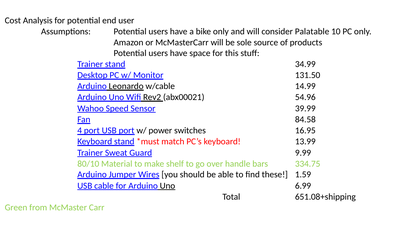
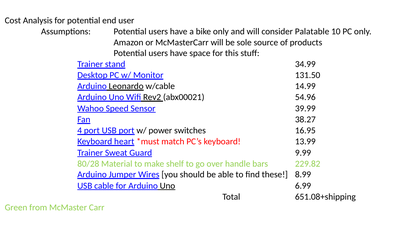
84.58: 84.58 -> 38.27 (305, 119)
Keyboard stand: stand -> heart (124, 142)
80/10: 80/10 -> 80/28 (88, 164)
334.75: 334.75 -> 229.82 (308, 164)
1.59: 1.59 -> 8.99 (303, 175)
